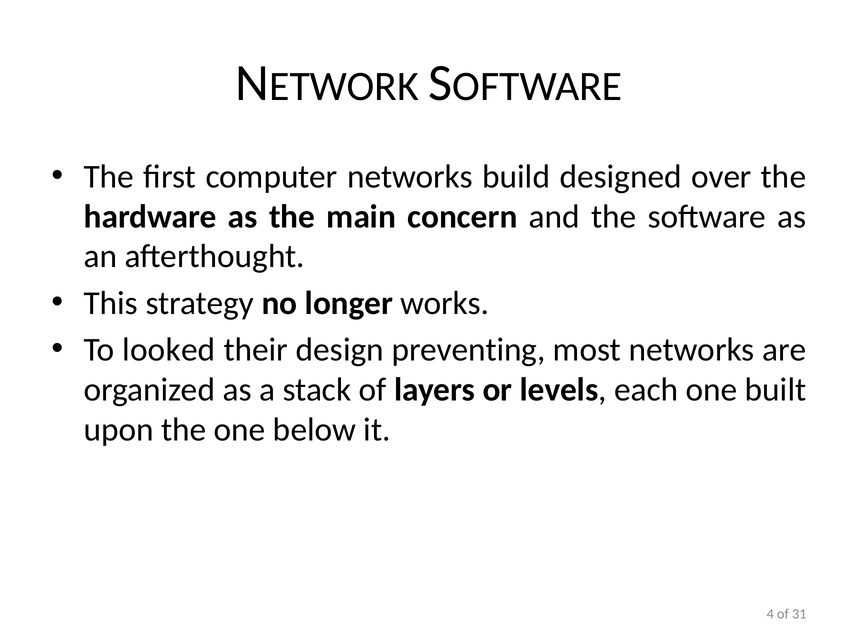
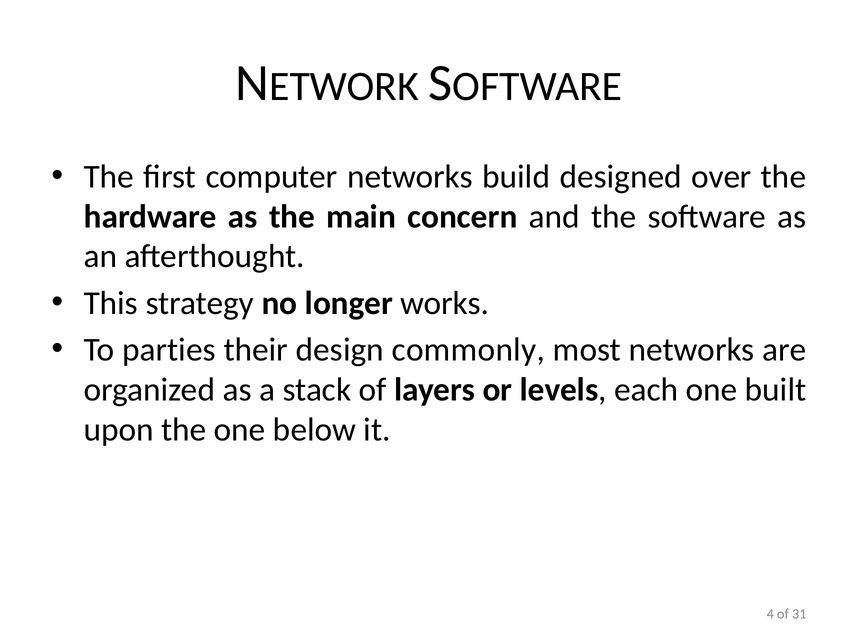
looked: looked -> parties (169, 350)
preventing: preventing -> commonly (468, 350)
